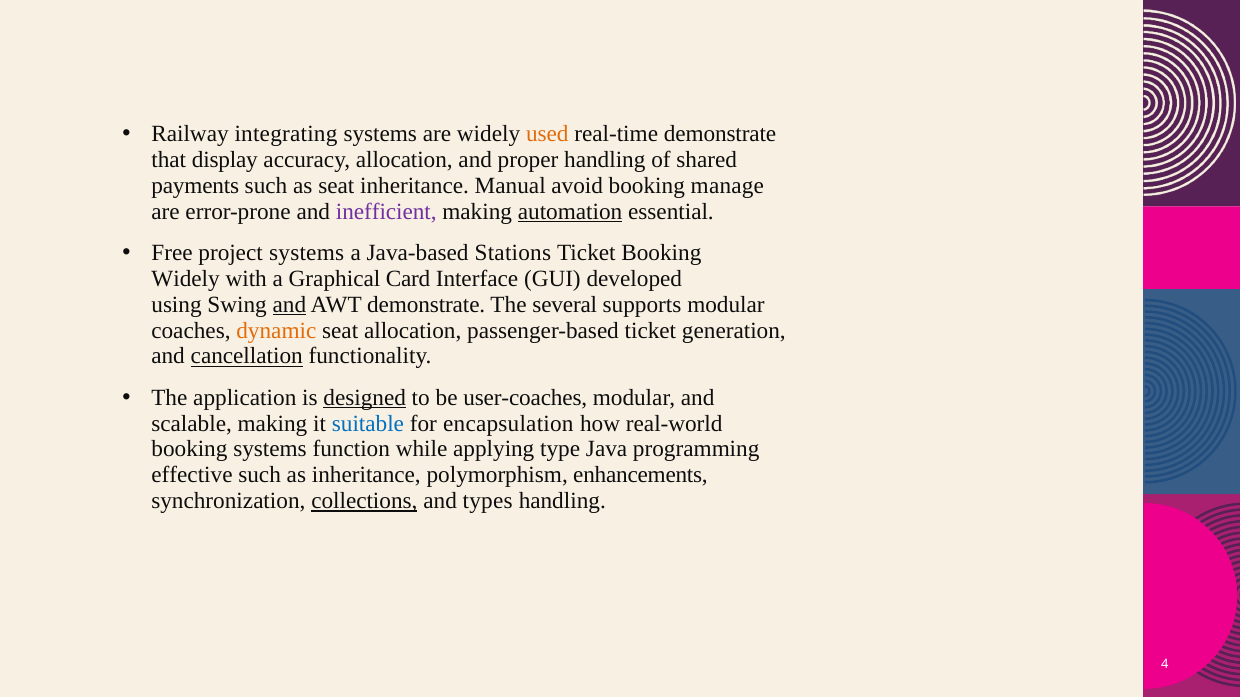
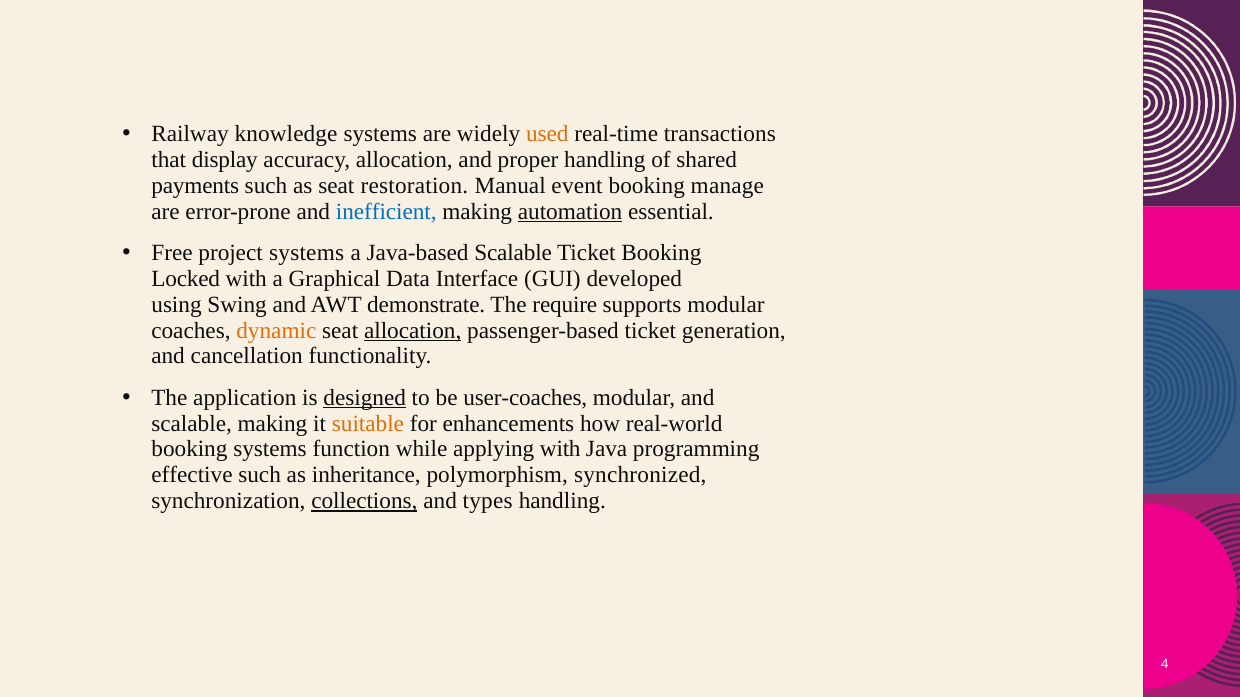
integrating: integrating -> knowledge (286, 134)
real-time demonstrate: demonstrate -> transactions (720, 134)
seat inheritance: inheritance -> restoration (414, 186)
avoid: avoid -> event (577, 186)
inefficient colour: purple -> blue (386, 212)
Java-based Stations: Stations -> Scalable (513, 253)
Widely: Widely -> Locked (186, 279)
Card: Card -> Data (408, 279)
and underline: present -> none (289, 305)
several: several -> require (565, 305)
allocation underline: none -> present (413, 331)
cancellation underline: present -> none (247, 357)
suitable colour: blue -> orange (368, 424)
encapsulation: encapsulation -> enhancements (508, 424)
applying type: type -> with (560, 450)
enhancements: enhancements -> synchronized (640, 475)
